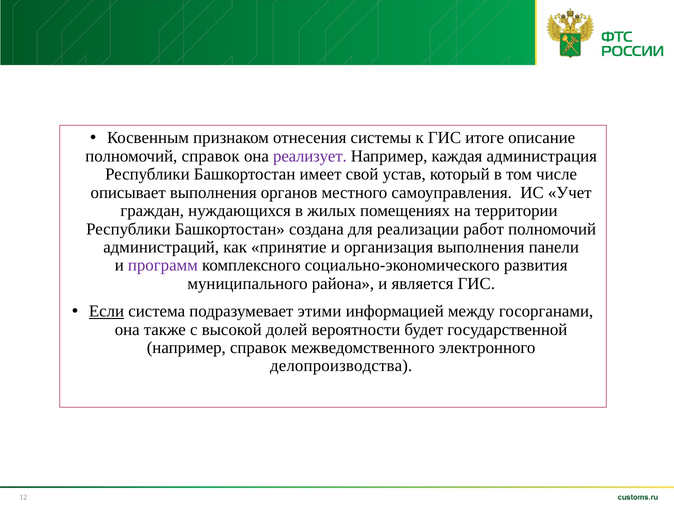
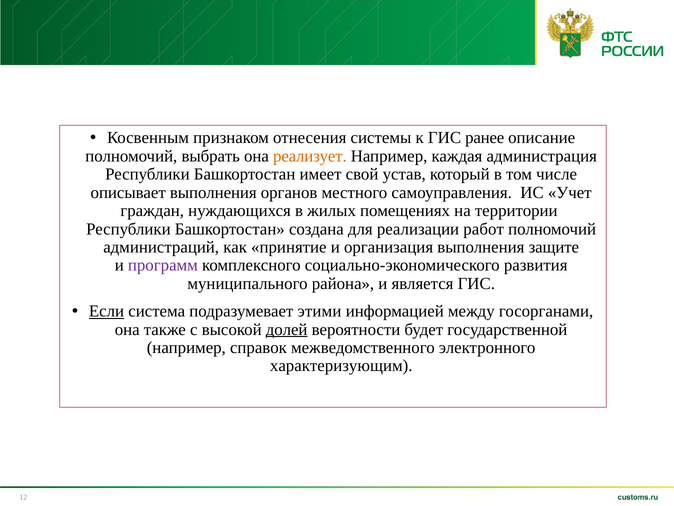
итоге: итоге -> ранее (485, 138)
полномочий справок: справок -> выбрать (211, 156)
реализует colour: purple -> orange (310, 156)
панели: панели -> защите (554, 247)
долей underline: none -> present (287, 329)
делопроизводства: делопроизводства -> характеризующим (341, 366)
